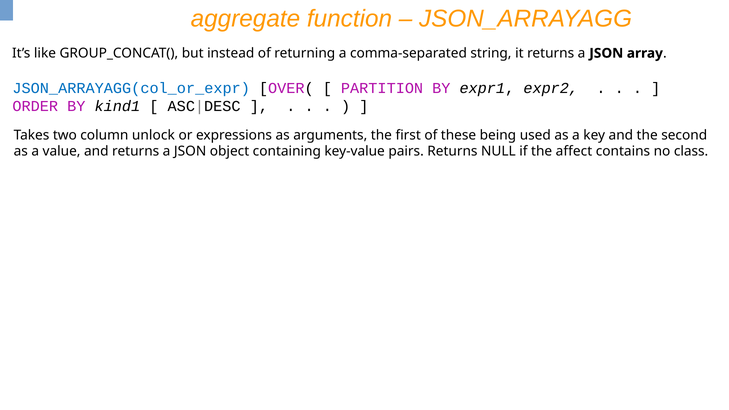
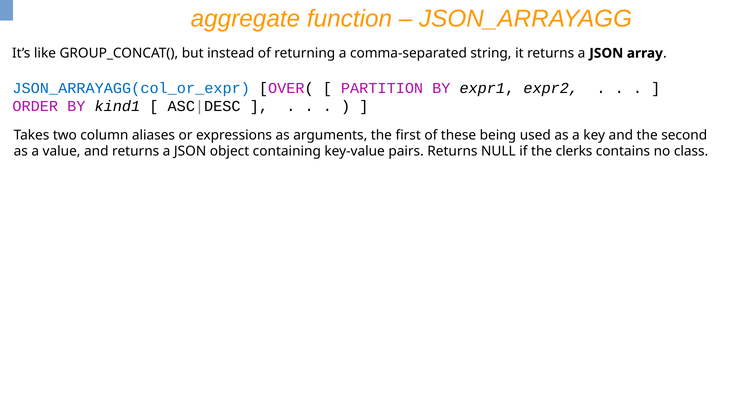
unlock: unlock -> aliases (153, 135)
affect: affect -> clerks (574, 151)
